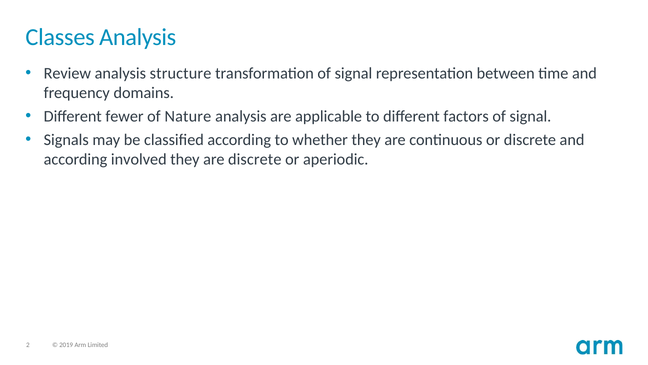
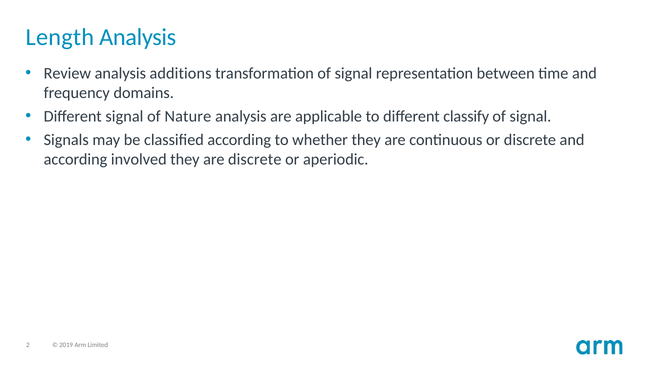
Classes: Classes -> Length (60, 37)
structure: structure -> additions (181, 73)
Different fewer: fewer -> signal (124, 116)
factors: factors -> classify (466, 116)
